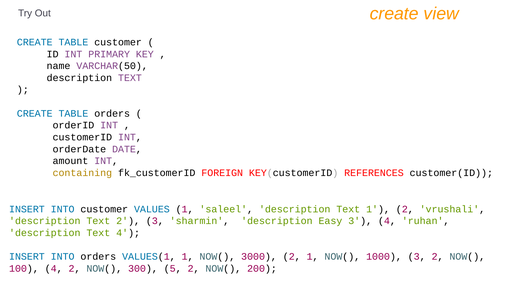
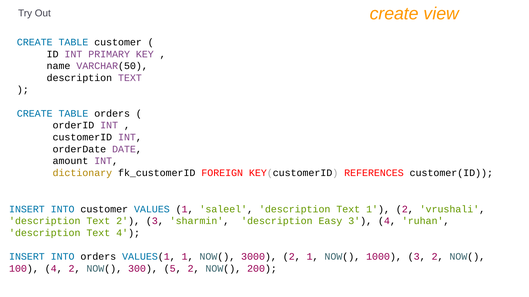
containing: containing -> dictionary (82, 173)
